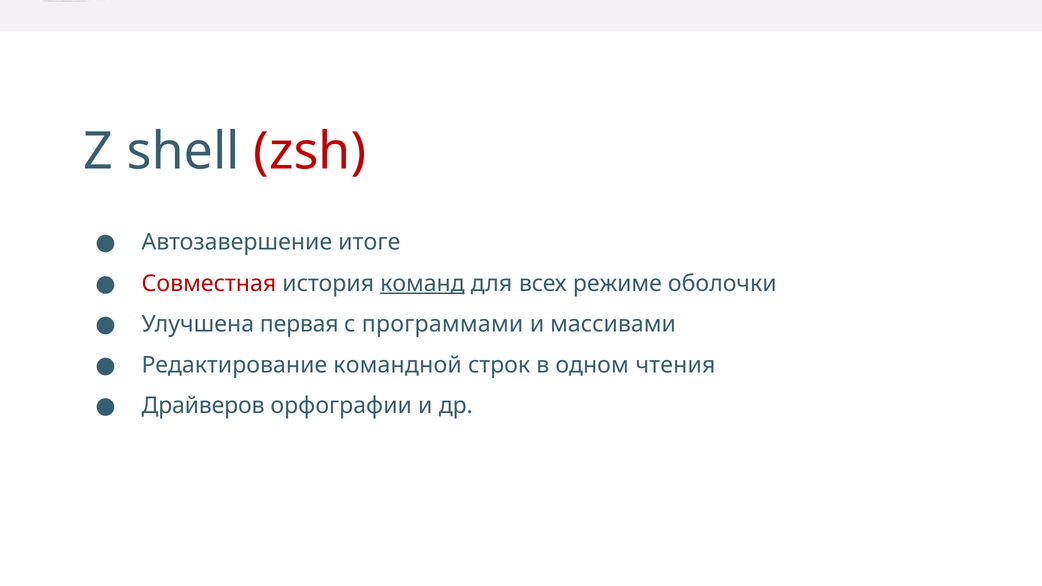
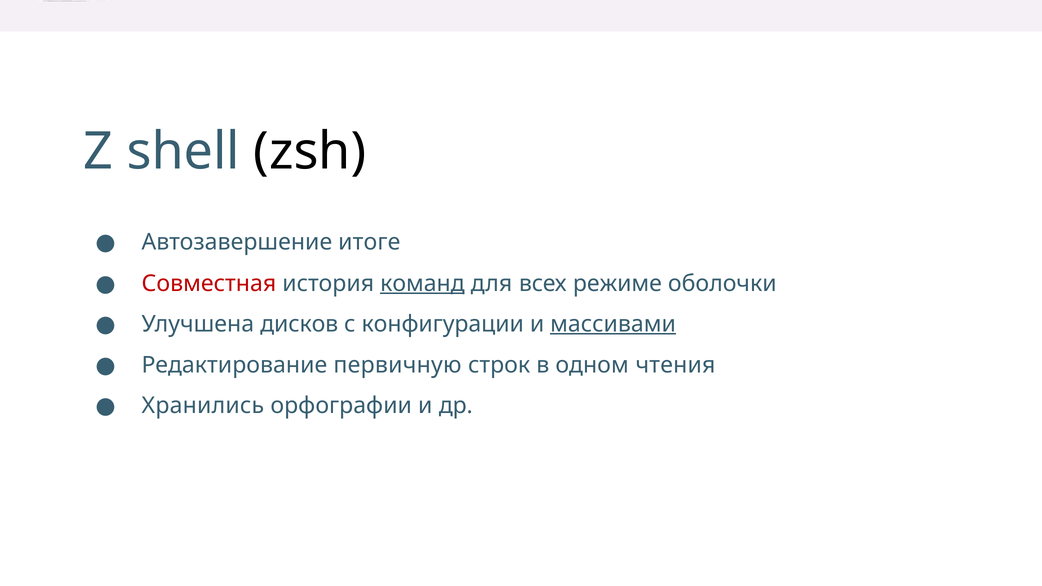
zsh colour: red -> black (310, 152)
первая: первая -> дисков (299, 324)
программами: программами -> конфигурации (443, 324)
массивами underline: none -> present (613, 324)
командной: командной -> первичную (398, 365)
Драйверов: Драйверов -> Хранились (203, 406)
